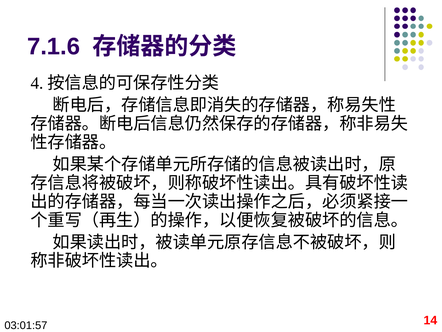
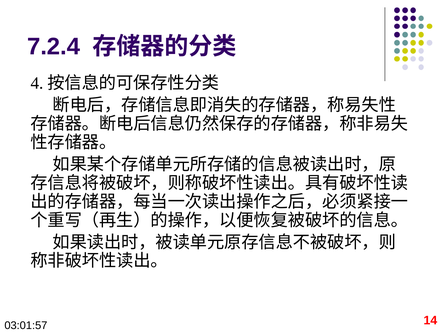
7.1.6: 7.1.6 -> 7.2.4 (54, 47)
